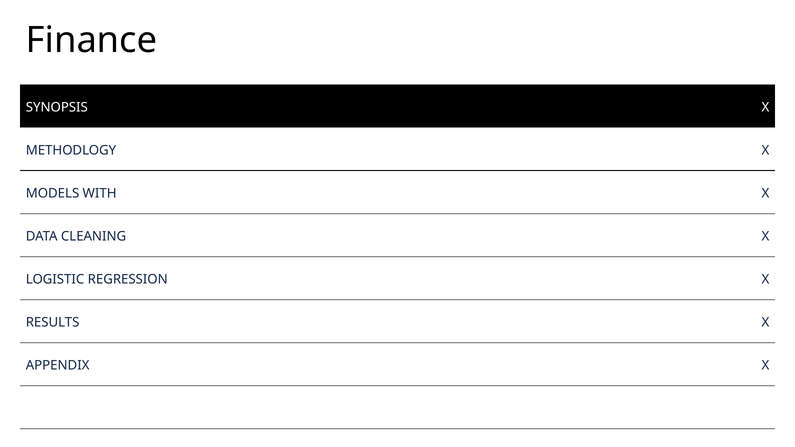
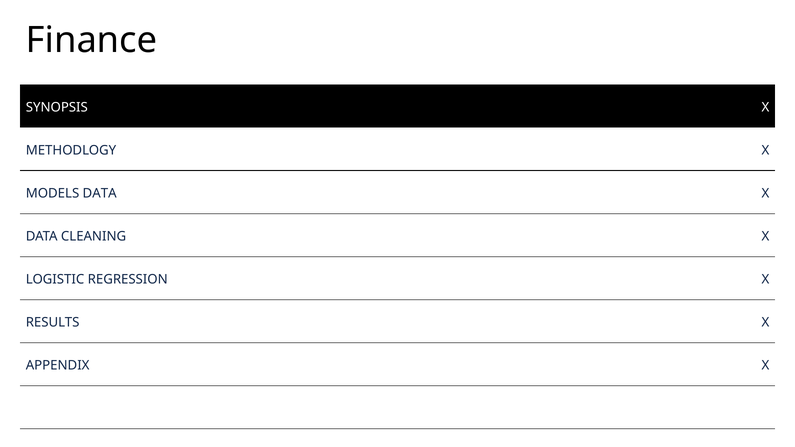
MODELS WITH: WITH -> DATA (100, 193)
